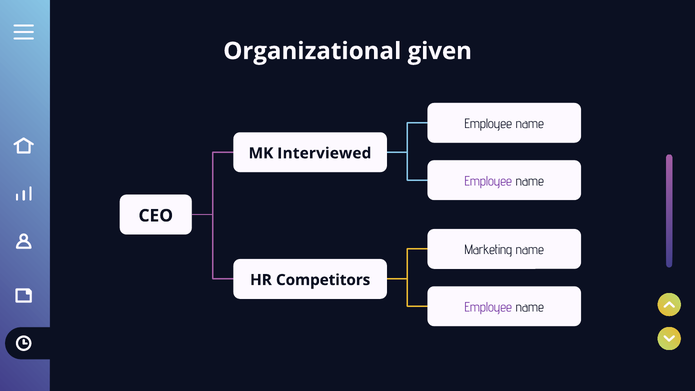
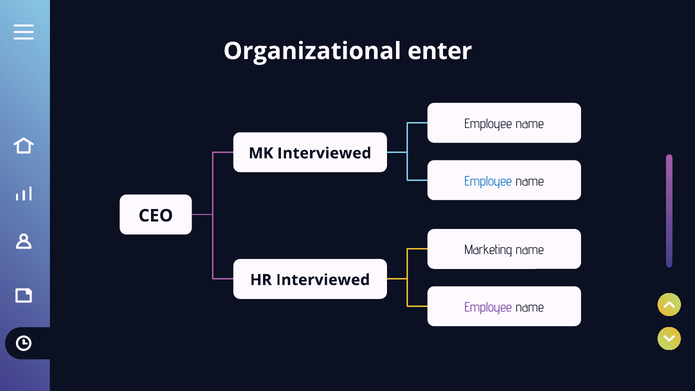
given: given -> enter (440, 51)
Employee colour: purple -> blue (488, 181)
HR Competitors: Competitors -> Interviewed (323, 280)
